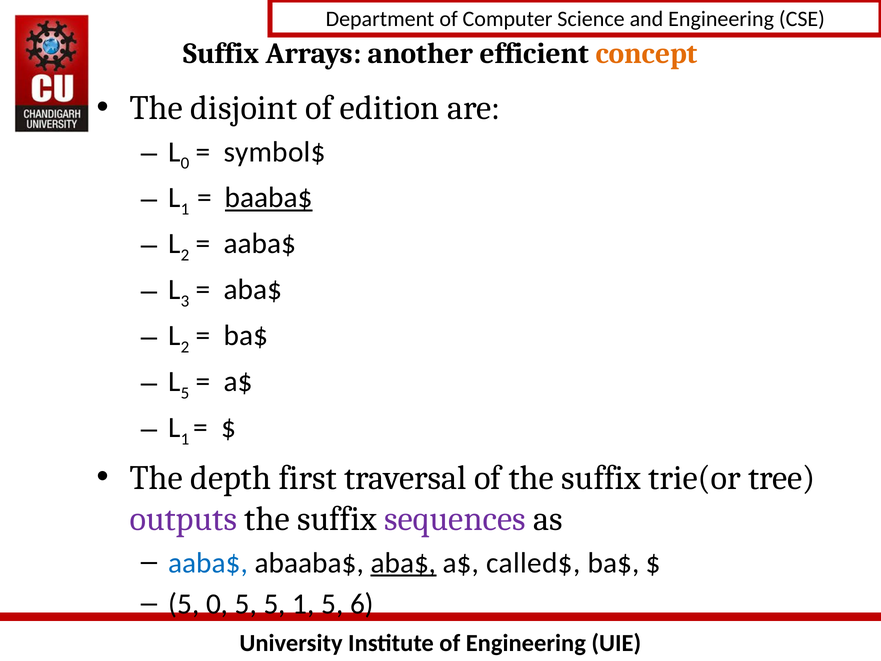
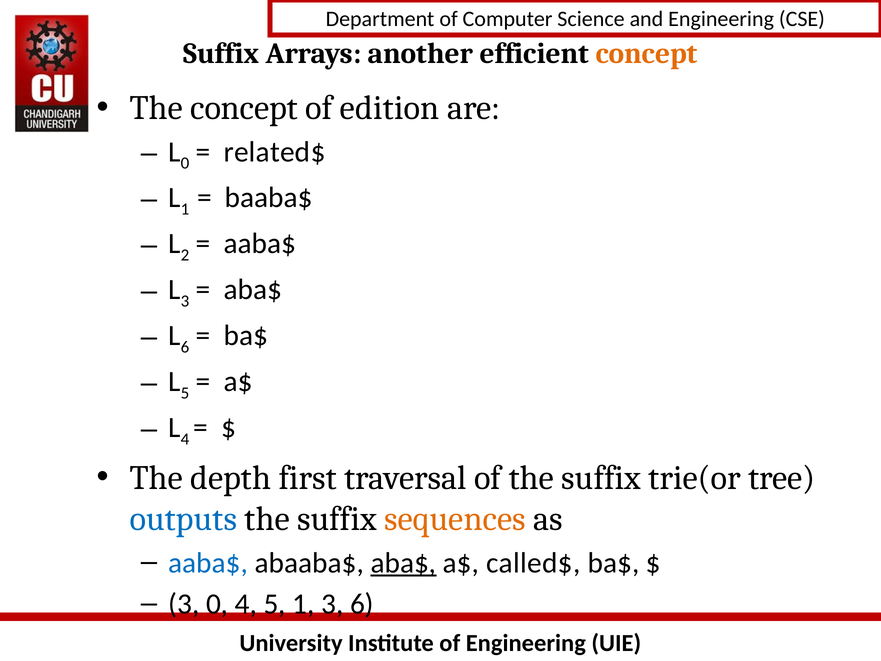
The disjoint: disjoint -> concept (244, 108)
symbol$: symbol$ -> related$ (275, 152)
baaba$ underline: present -> none (269, 198)
2: 2 -> 6 (185, 347)
1: 1 -> 4 (185, 439)
outputs colour: purple -> blue (183, 519)
sequences colour: purple -> orange (455, 519)
5: 5 -> 3 (184, 604)
0 5: 5 -> 4 (246, 604)
1 5: 5 -> 3 (332, 604)
